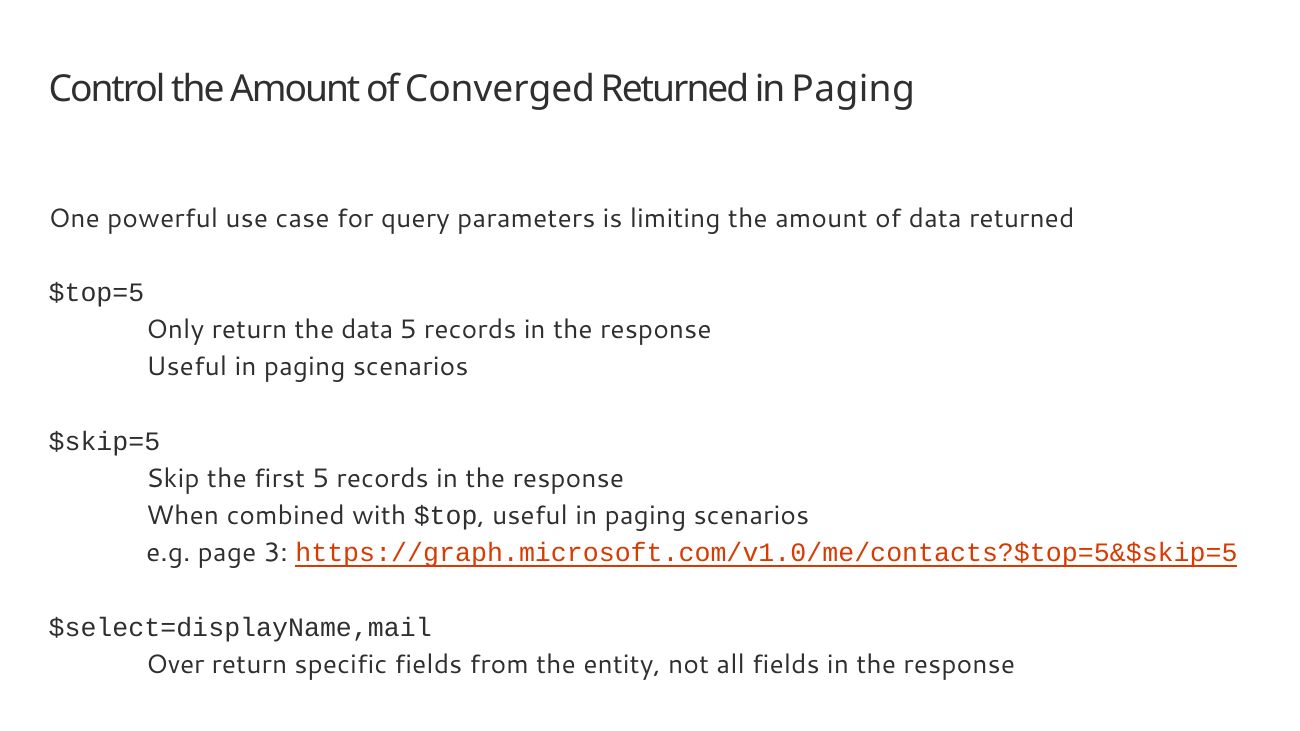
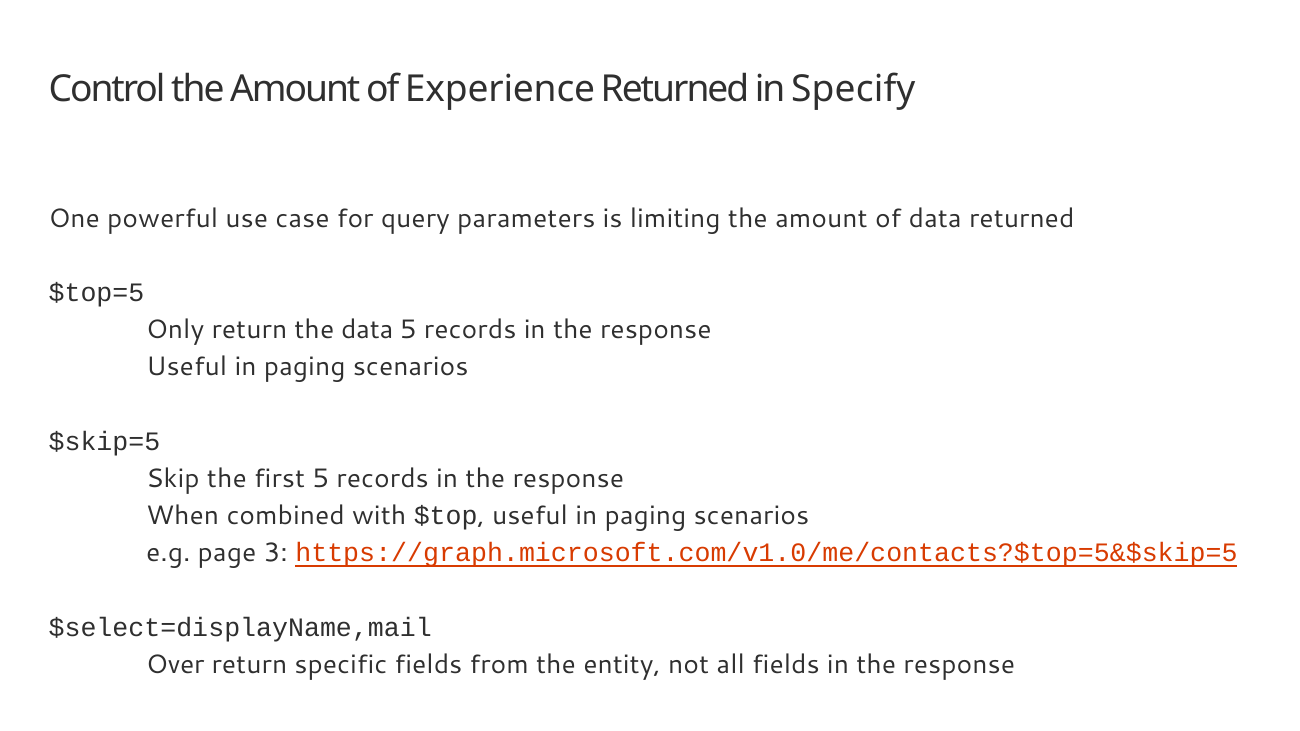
Converged: Converged -> Experience (500, 89)
Returned in Paging: Paging -> Specify (853, 89)
